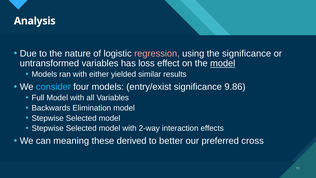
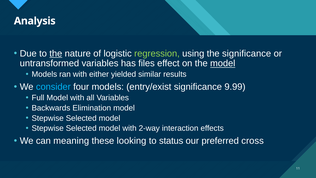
the underline: none -> present (56, 53)
regression colour: pink -> light green (157, 53)
loss: loss -> files (147, 63)
9.86: 9.86 -> 9.99 (235, 87)
derived: derived -> looking (132, 141)
better: better -> status (171, 141)
